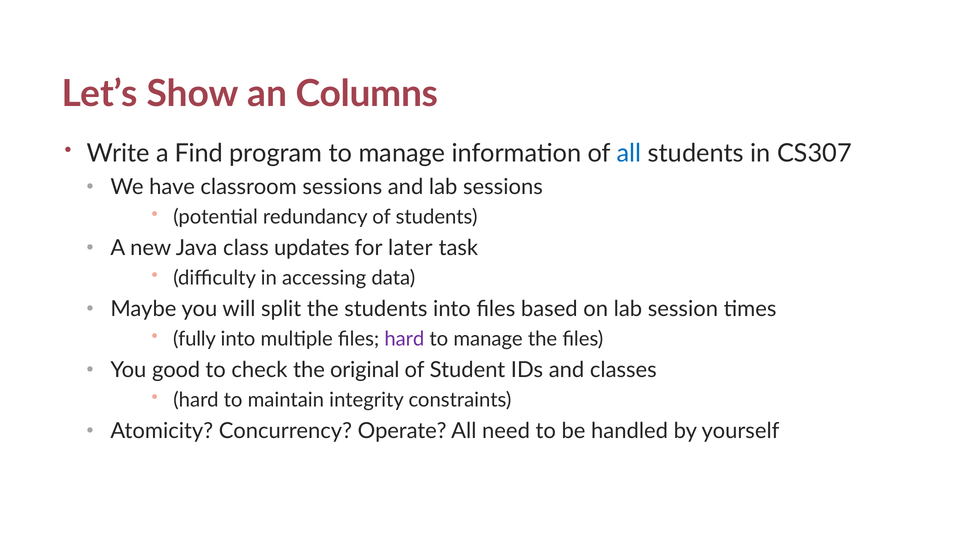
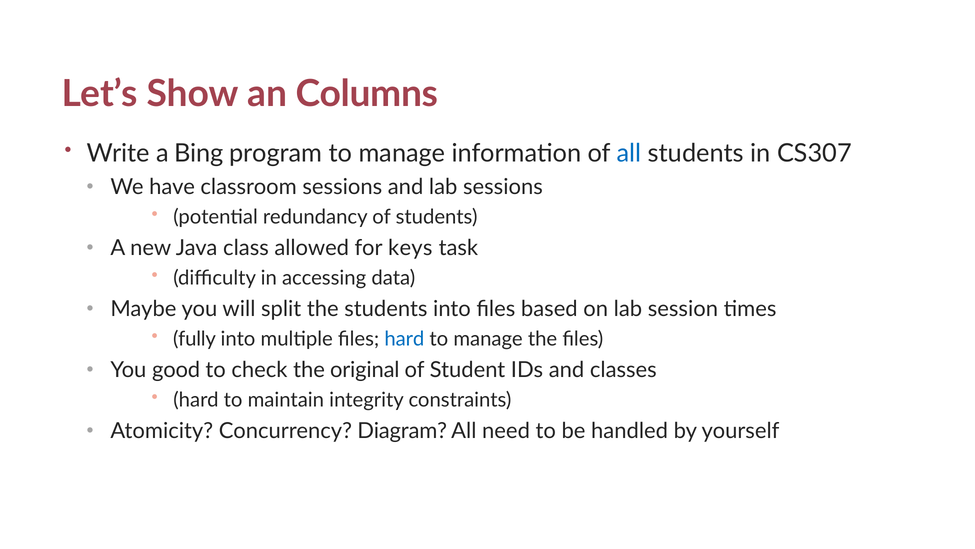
Find: Find -> Bing (199, 153)
updates: updates -> allowed (312, 248)
later: later -> keys (410, 248)
hard colour: purple -> blue (404, 339)
Operate: Operate -> Diagram (402, 430)
